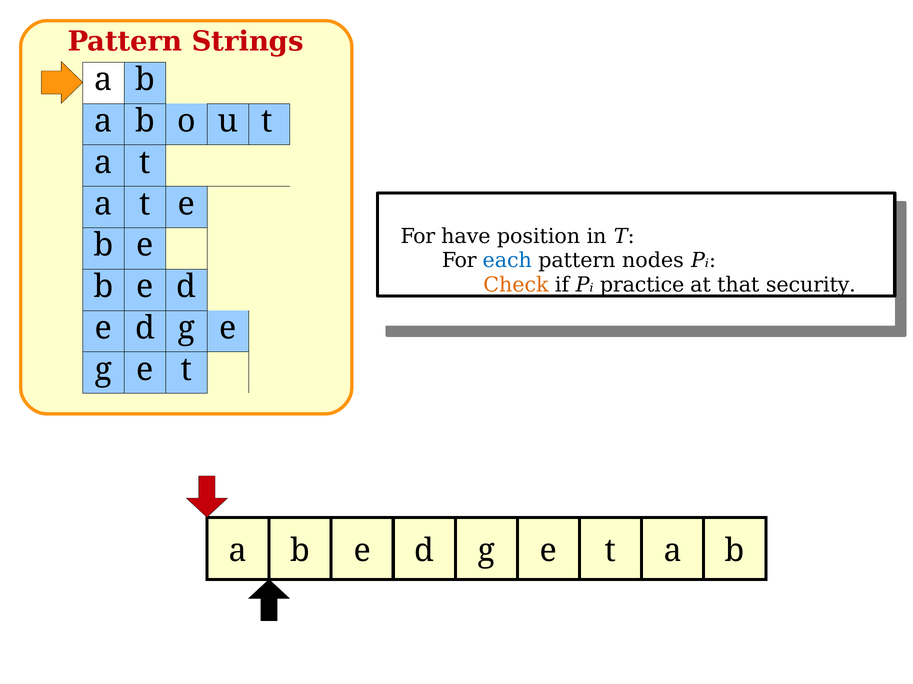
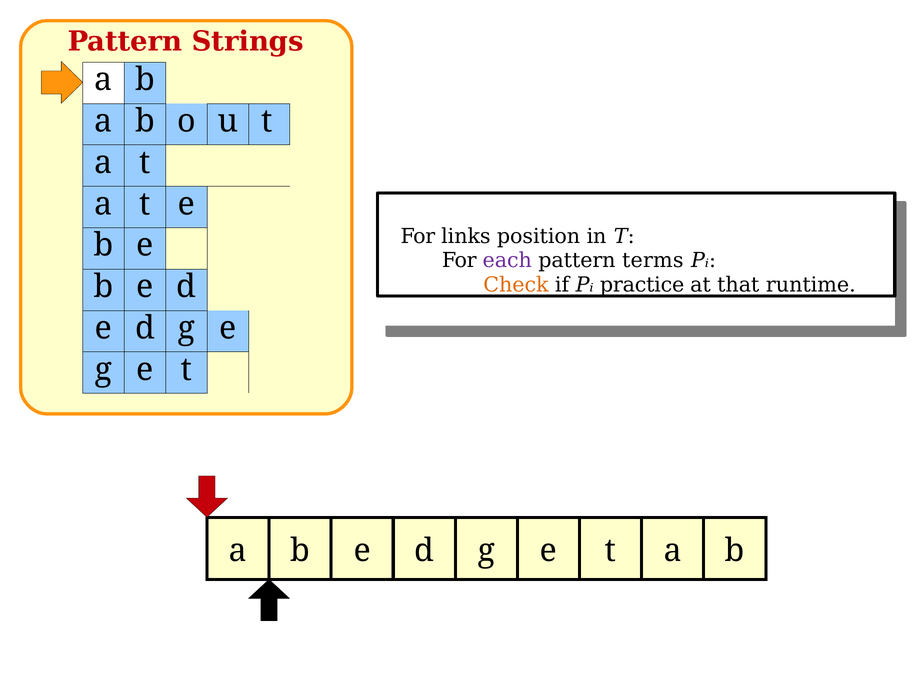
have: have -> links (466, 236)
each colour: blue -> purple (507, 261)
nodes: nodes -> terms (653, 261)
security: security -> runtime (811, 285)
